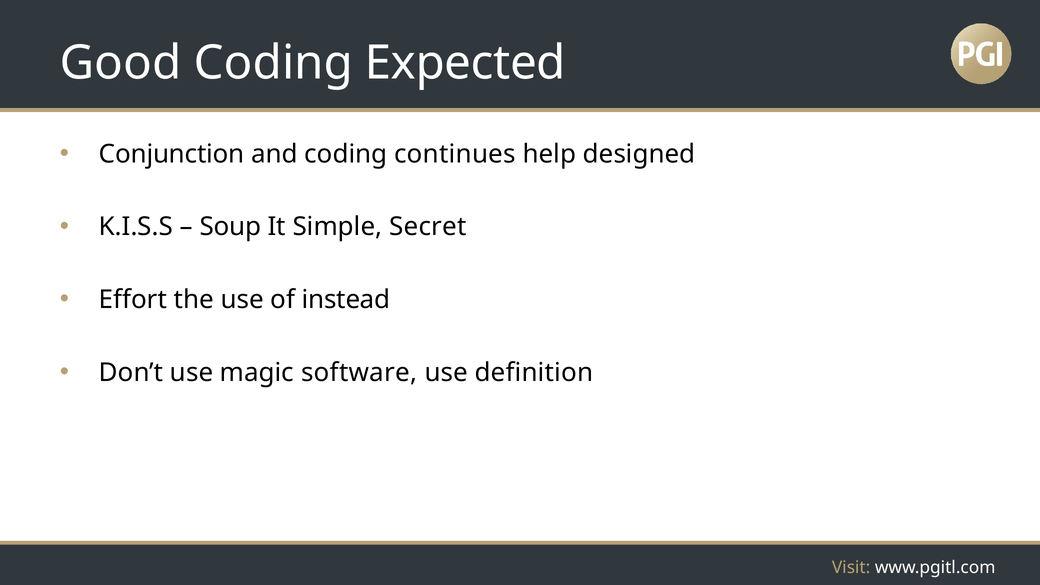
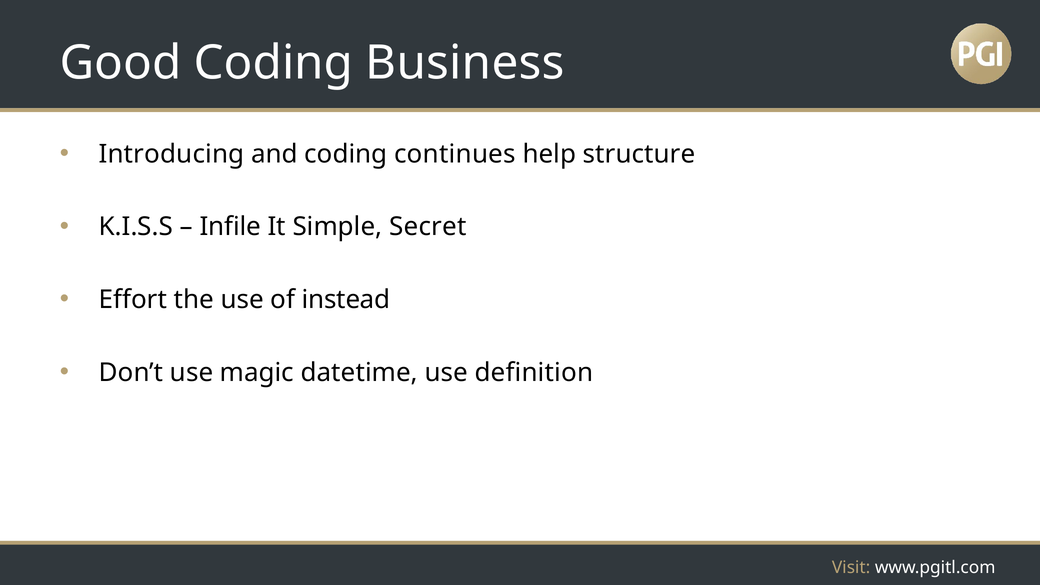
Expected: Expected -> Business (465, 63)
Conjunction: Conjunction -> Introducing (171, 154)
designed: designed -> structure (639, 154)
Soup: Soup -> Infile (230, 227)
software: software -> datetime (359, 372)
